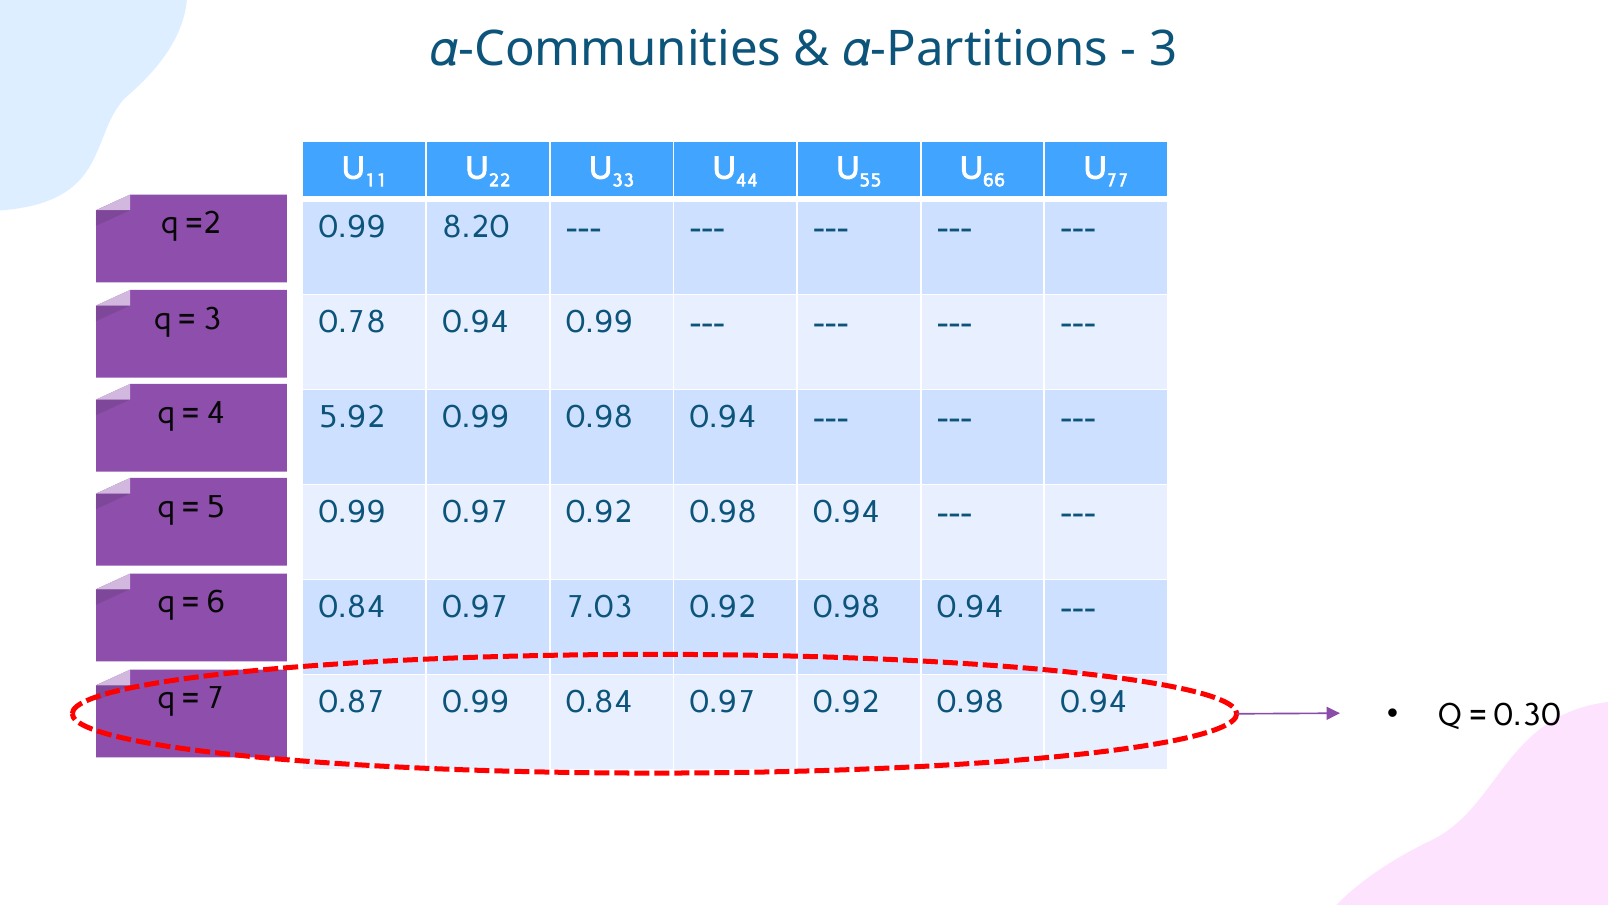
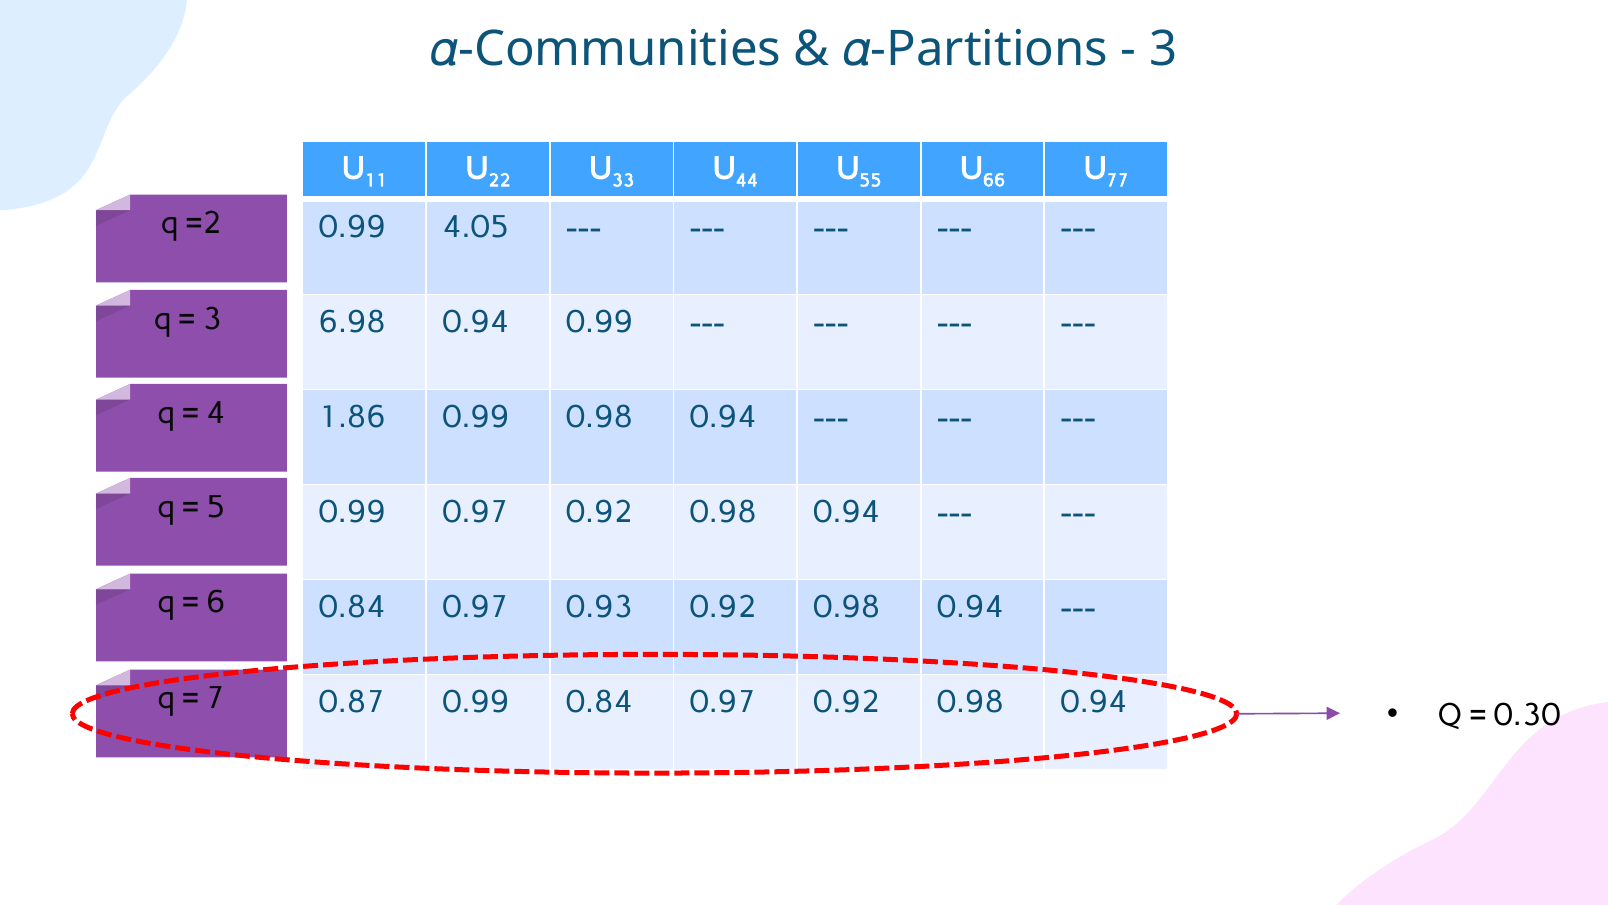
8.20: 8.20 -> 4.05 (476, 227)
0.78: 0.78 -> 6.98 (352, 322)
5.92: 5.92 -> 1.86 (352, 417)
7.03: 7.03 -> 0.93 (599, 607)
